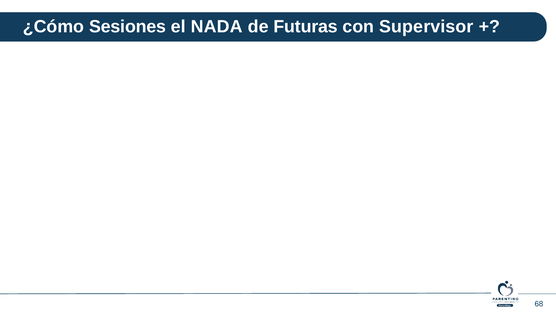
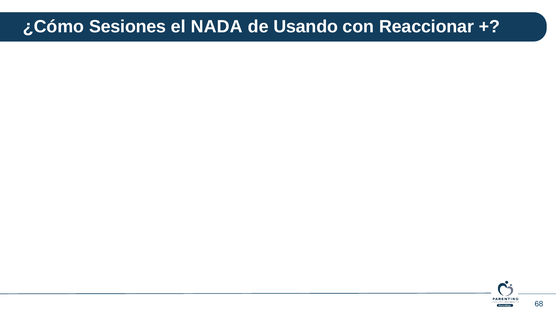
Futuras: Futuras -> Usando (306, 27)
Supervisor: Supervisor -> Reaccionar (427, 27)
